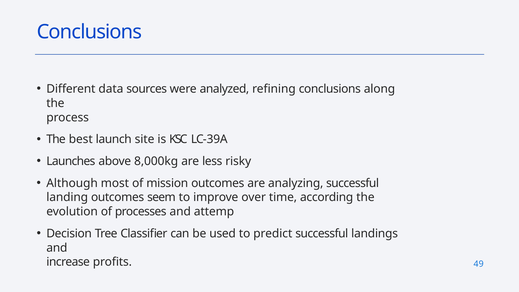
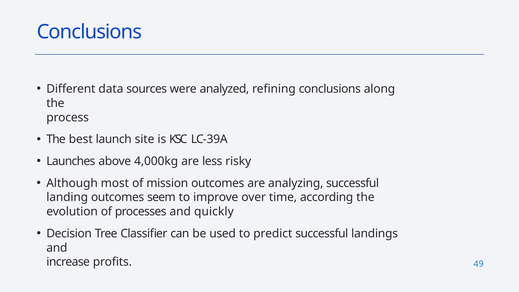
8,000kg: 8,000kg -> 4,000kg (156, 161)
attemp: attemp -> quickly (214, 212)
